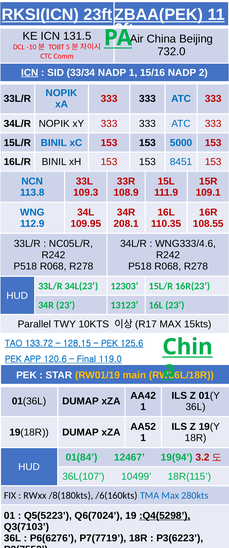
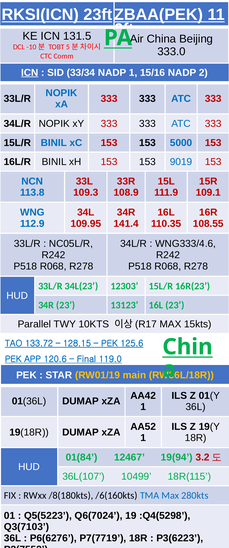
732.0: 732.0 -> 333.0 (171, 52)
8451: 8451 -> 9019 (181, 162)
208.1: 208.1 -> 141.4 (126, 224)
:Q4(5298 underline: present -> none (165, 516)
